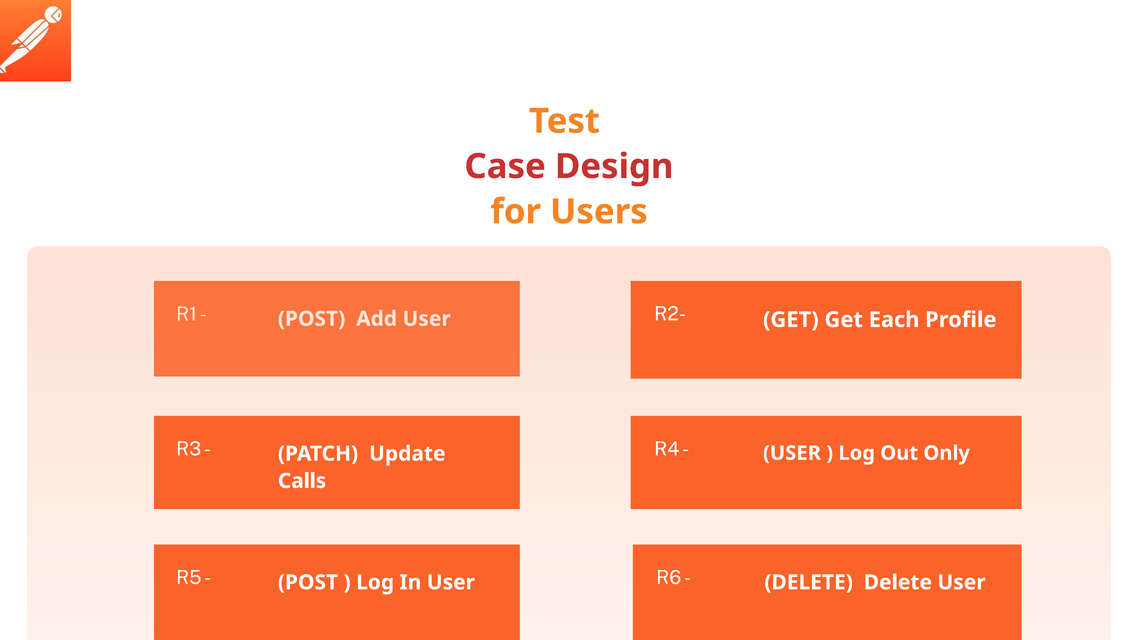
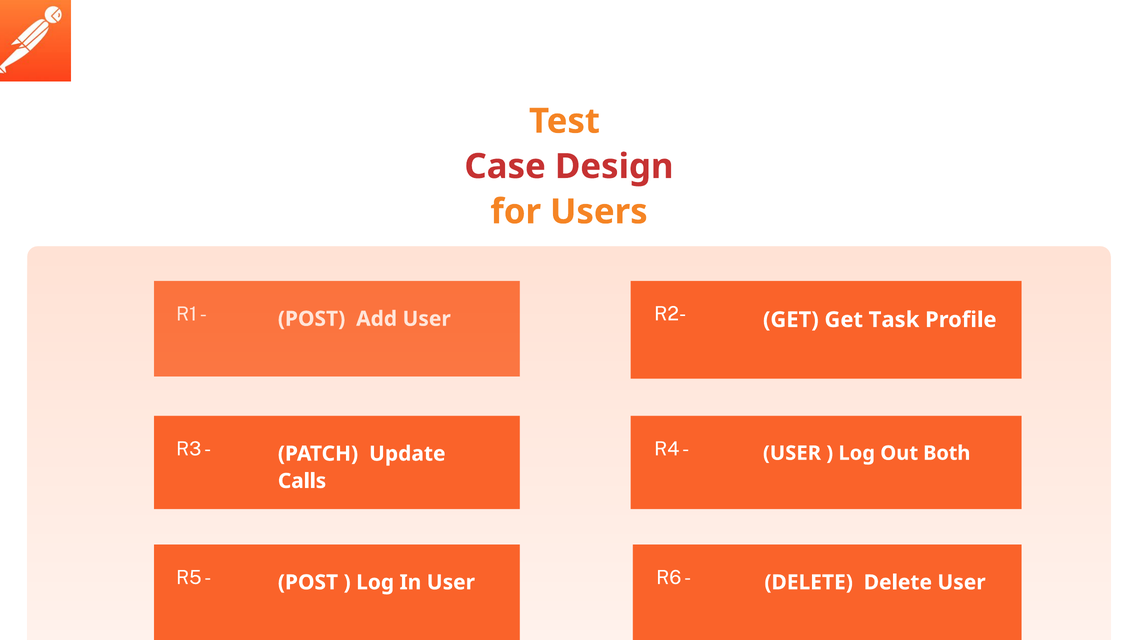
Each: Each -> Task (894, 320)
Only: Only -> Both (947, 453)
